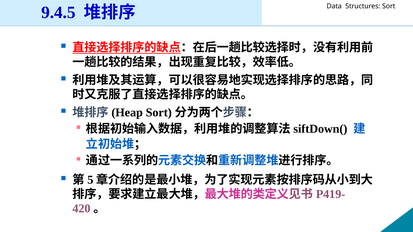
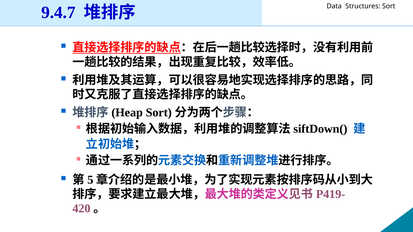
9.4.5: 9.4.5 -> 9.4.7 (58, 13)
